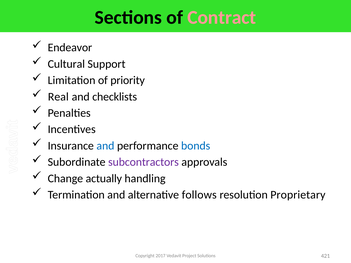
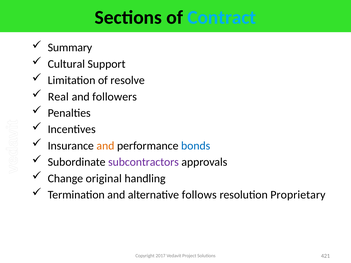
Contract colour: pink -> light blue (222, 17)
Endeavor: Endeavor -> Summary (70, 48)
priority: priority -> resolve (128, 80)
checklists: checklists -> followers (115, 97)
and colour: blue -> orange (105, 146)
actually: actually -> original (104, 179)
